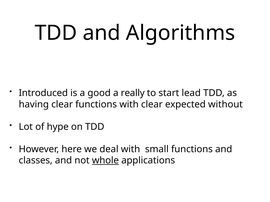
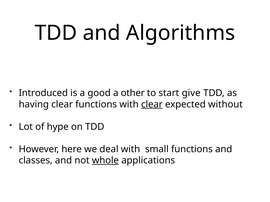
really: really -> other (133, 93)
lead: lead -> give (191, 93)
clear underline: none -> present (152, 105)
